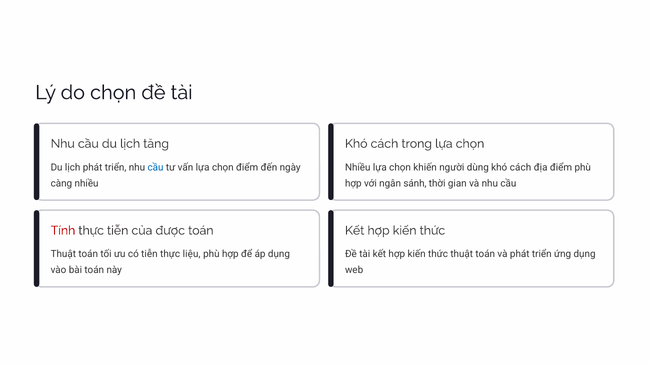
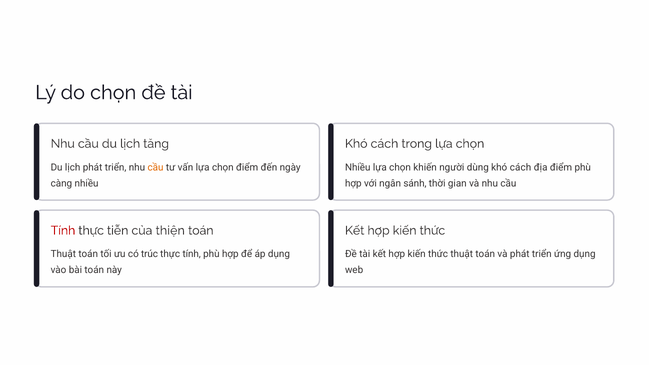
cầu colour: blue -> orange (156, 167)
được: được -> thiện (170, 231)
có tiễn: tiễn -> trúc (150, 254)
thực liệu: liệu -> tính (192, 254)
